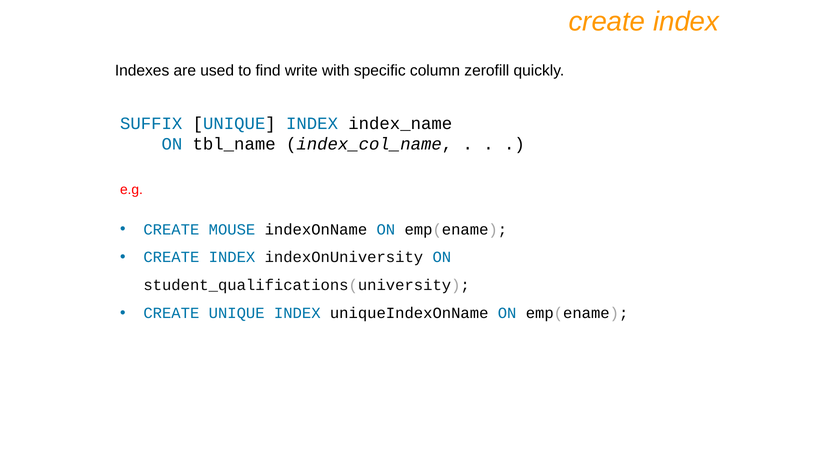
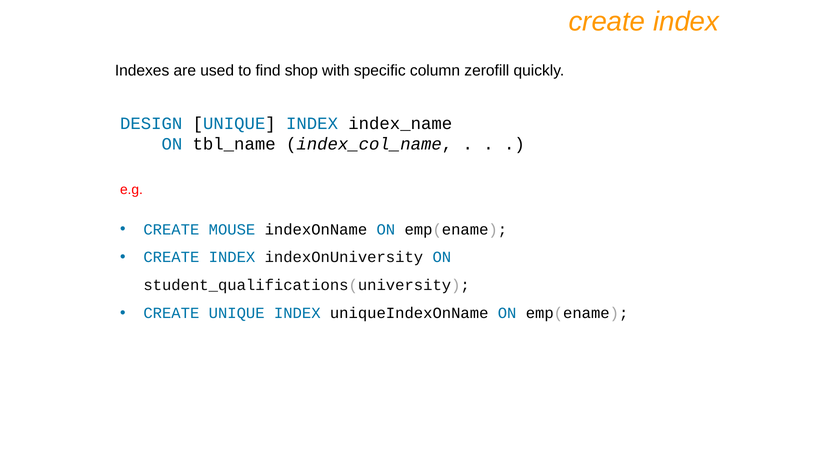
write: write -> shop (301, 70)
SUFFIX: SUFFIX -> DESIGN (151, 123)
